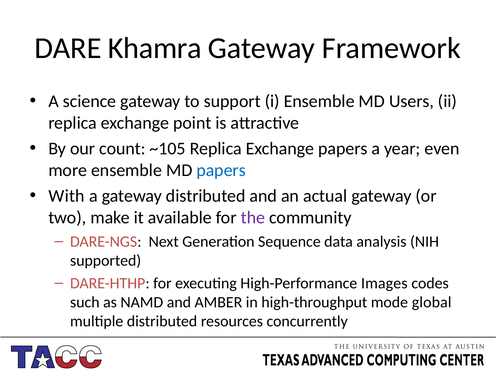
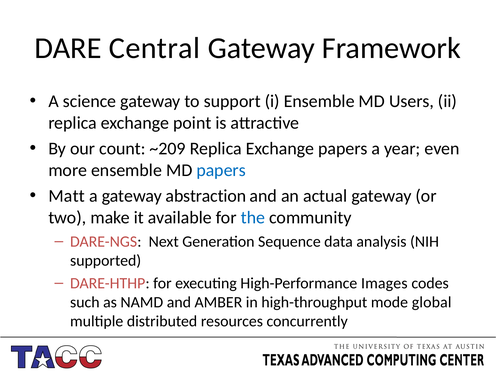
Khamra: Khamra -> Central (154, 48)
~105: ~105 -> ~209 (168, 149)
With: With -> Matt (67, 196)
gateway distributed: distributed -> abstraction (206, 196)
the colour: purple -> blue (253, 218)
